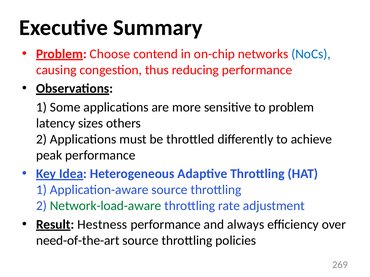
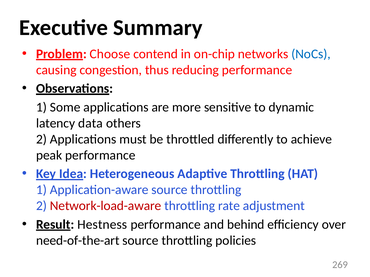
to problem: problem -> dynamic (291, 107)
sizes: sizes -> data (91, 123)
Network-load-aware colour: green -> red (106, 206)
always: always -> behind (246, 225)
